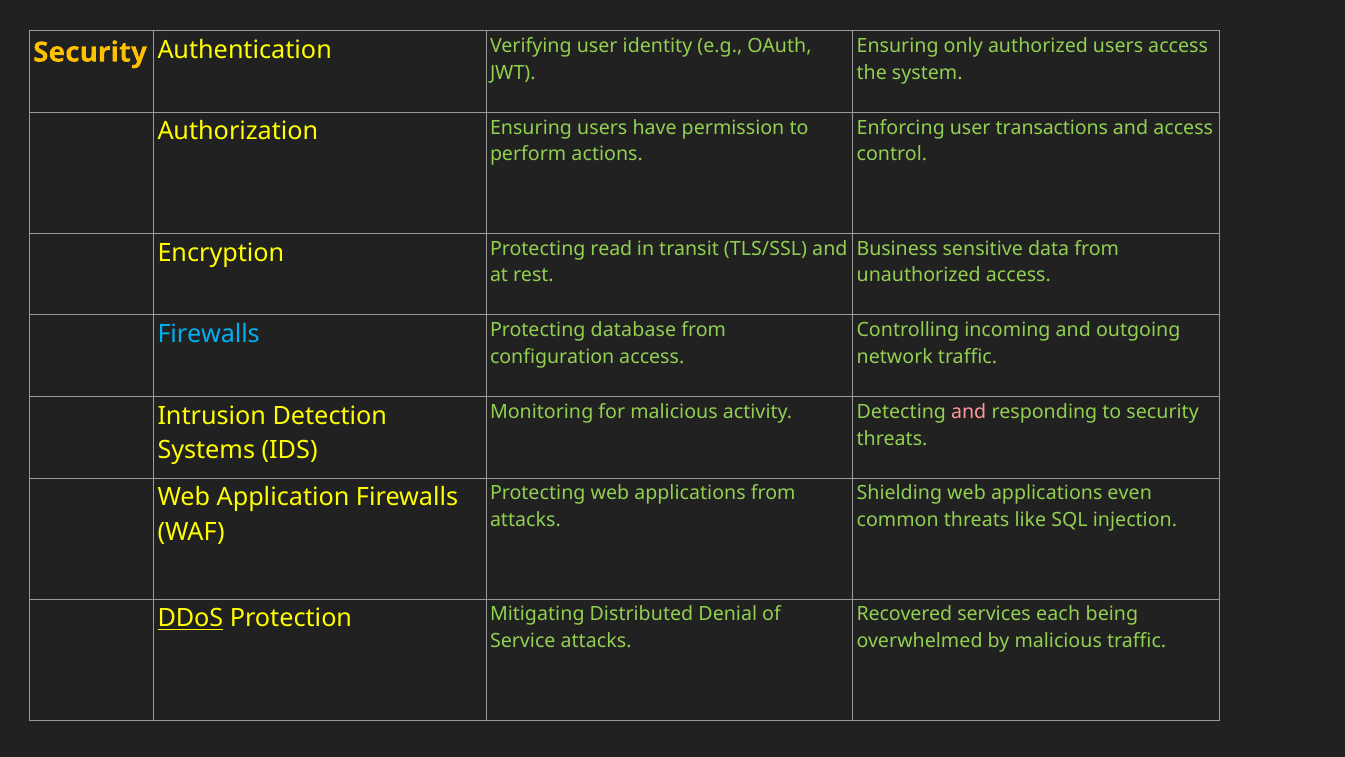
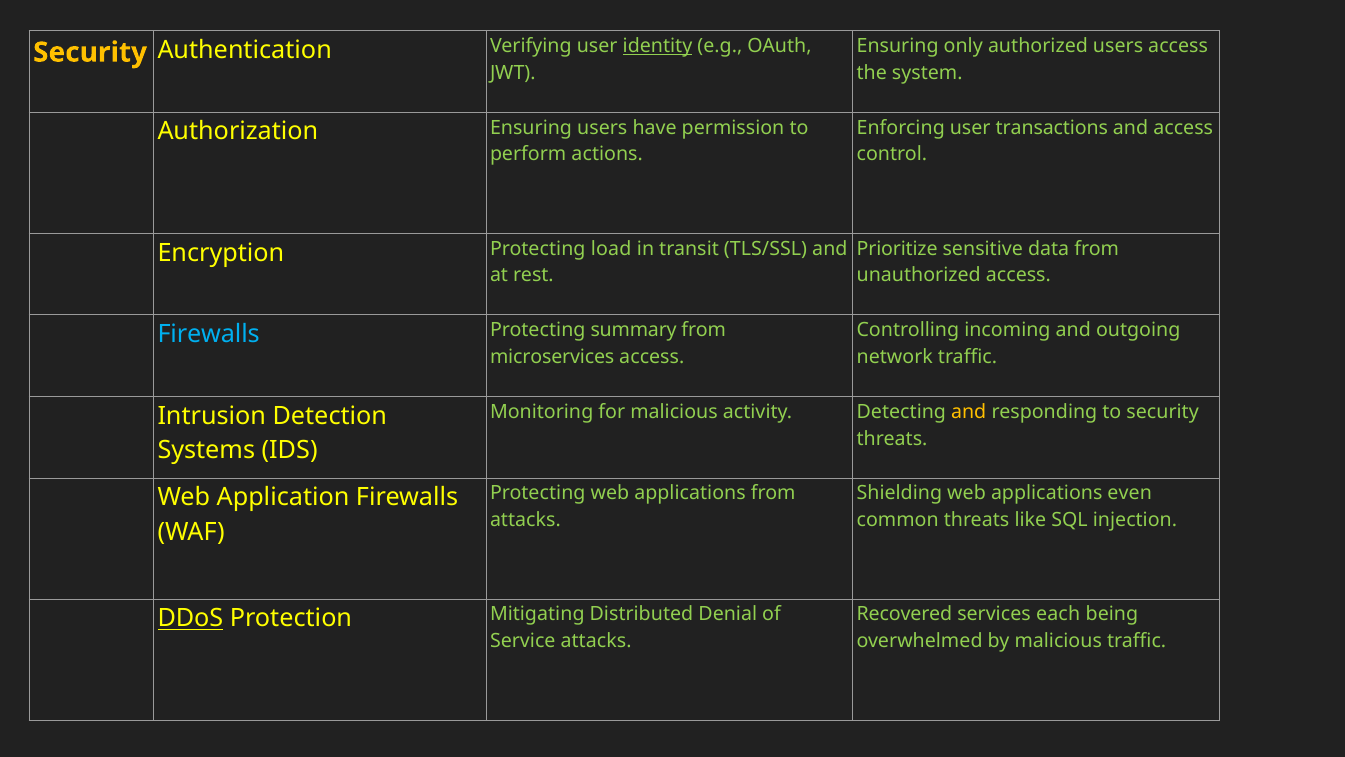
identity underline: none -> present (658, 46)
Business: Business -> Prioritize (897, 249)
read: read -> load (611, 249)
database: database -> summary (634, 330)
configuration: configuration -> microservices (552, 357)
and colour: pink -> yellow (969, 412)
